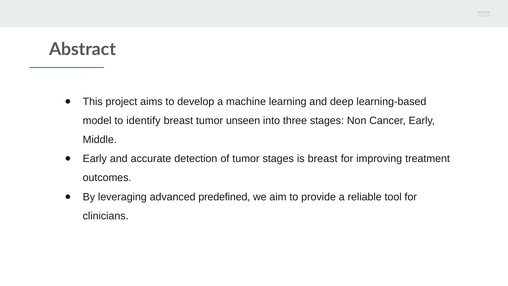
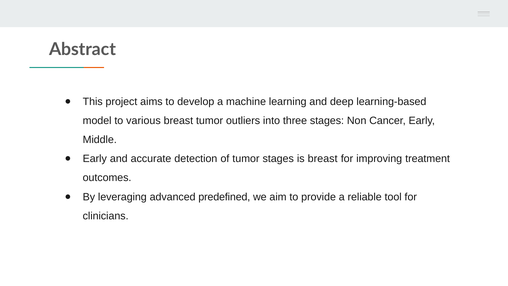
identify: identify -> various (143, 121)
unseen: unseen -> outliers (243, 121)
